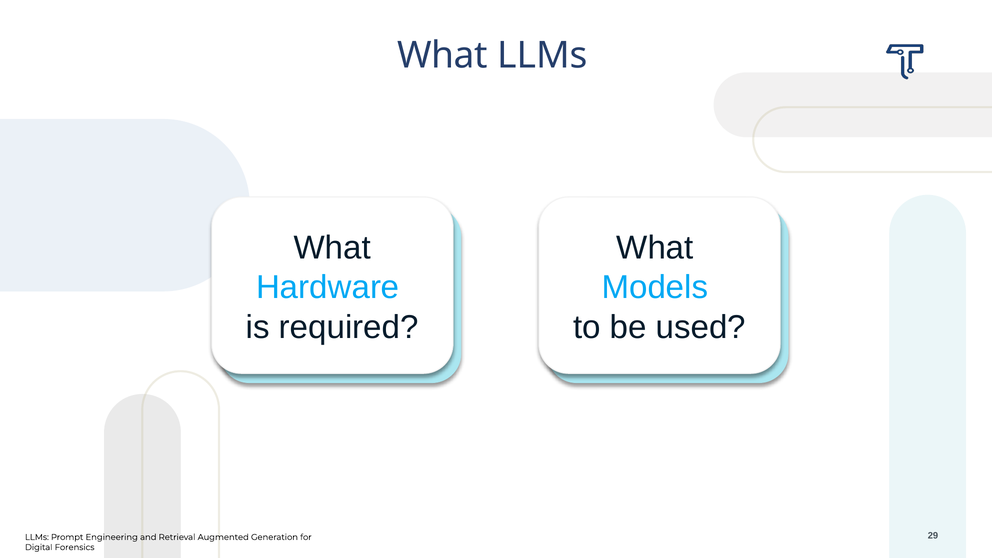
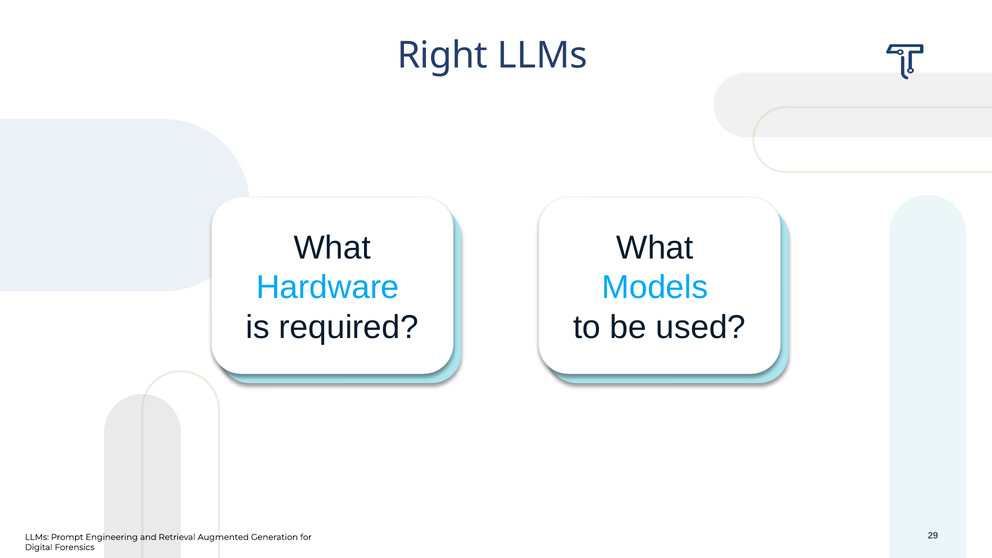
What: What -> Right (443, 56)
